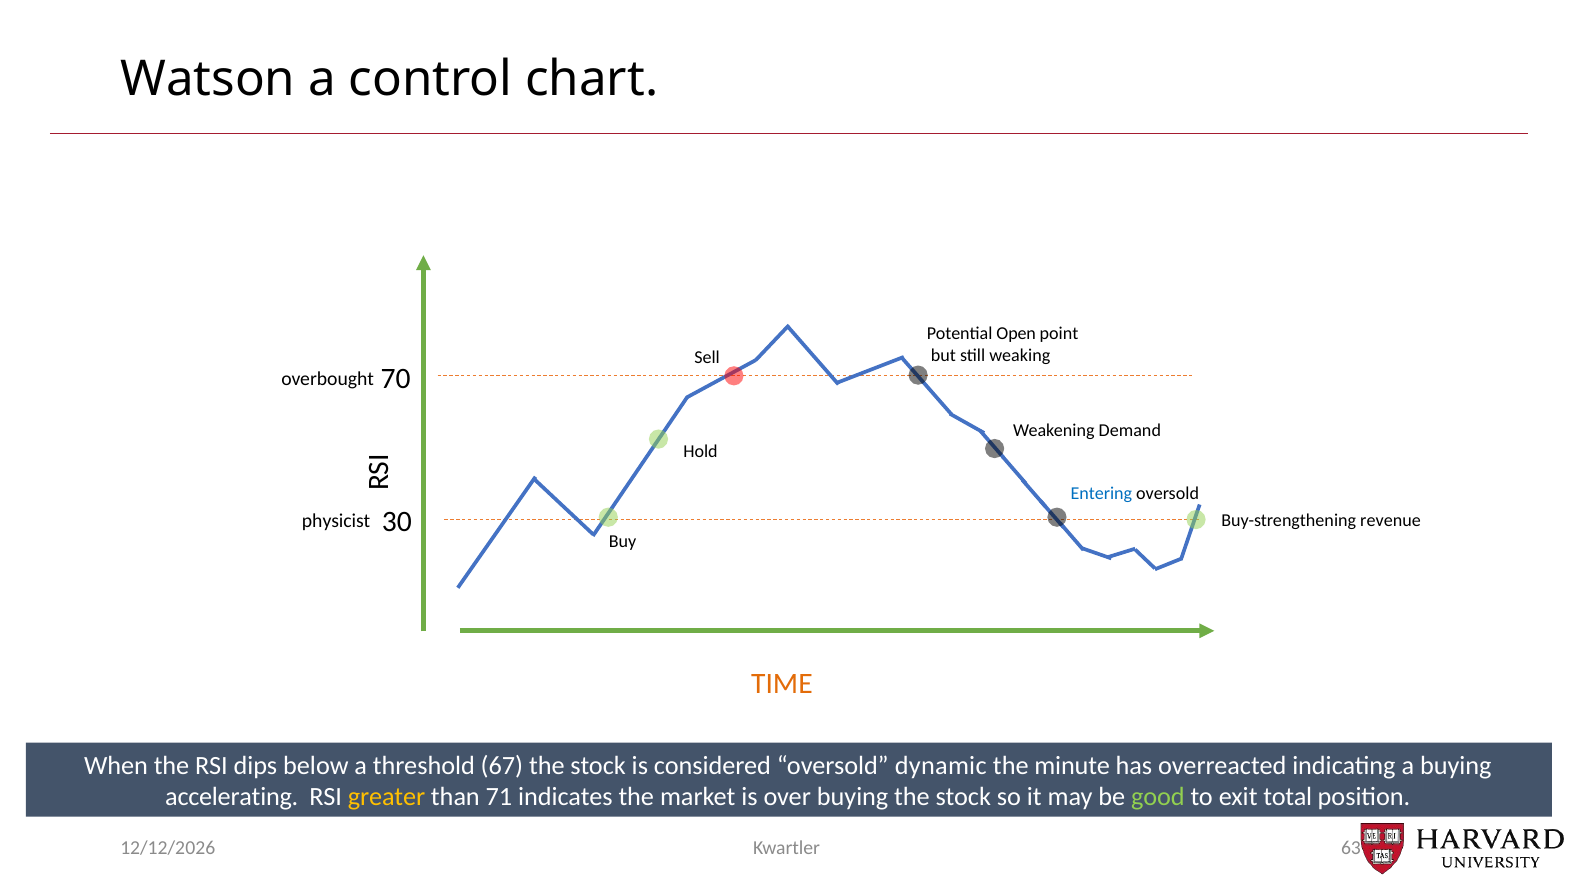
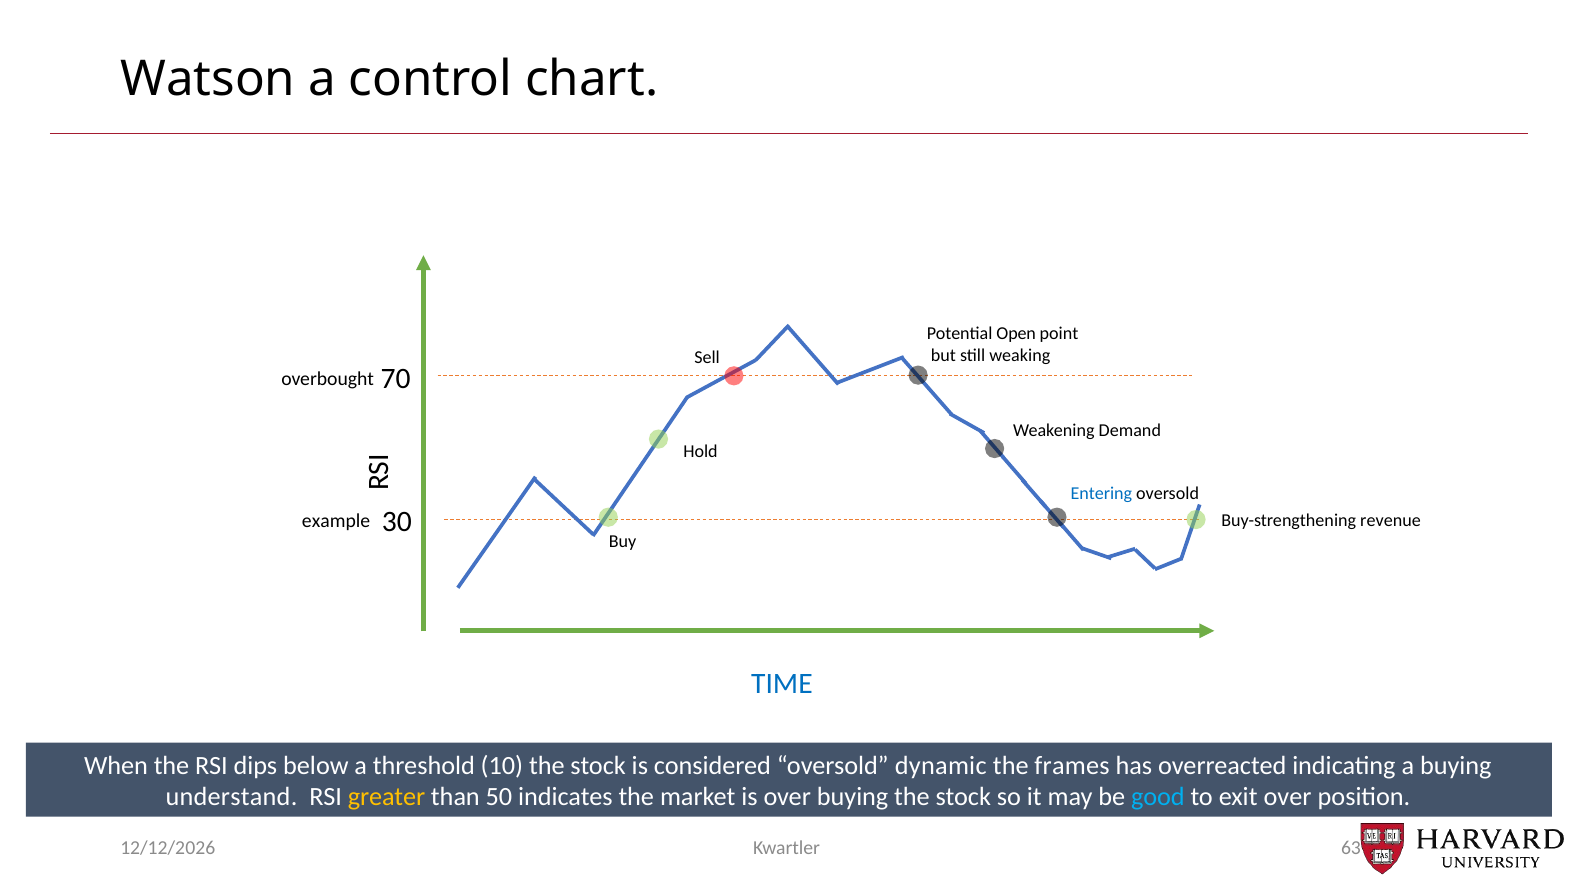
physicist: physicist -> example (336, 521)
TIME colour: orange -> blue (782, 684)
67: 67 -> 10 (502, 765)
minute: minute -> frames (1072, 765)
accelerating: accelerating -> understand (231, 797)
71: 71 -> 50 (499, 797)
good colour: light green -> light blue (1158, 797)
exit total: total -> over (1288, 797)
